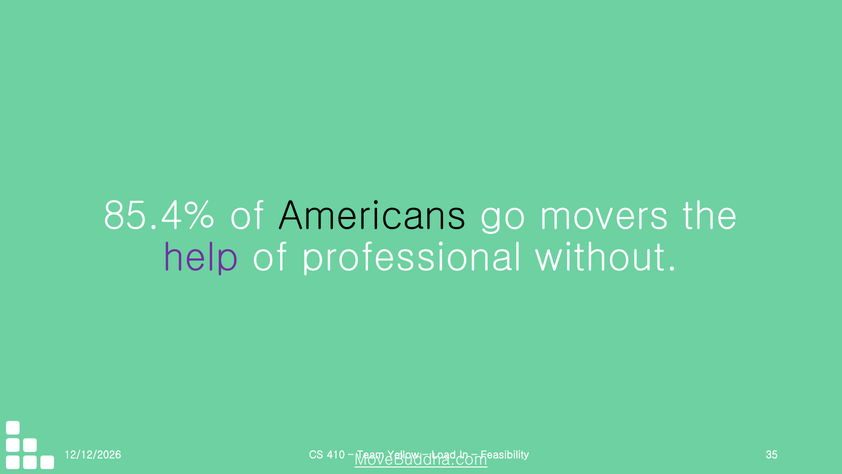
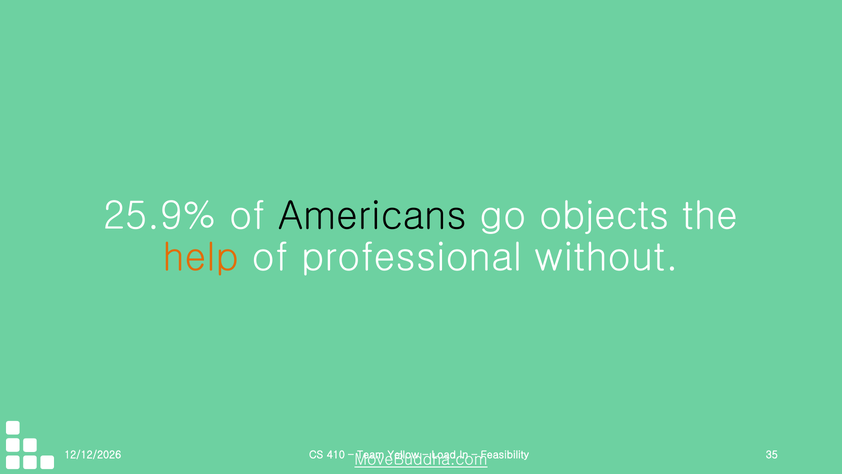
85.4%: 85.4% -> 25.9% (160, 216)
movers: movers -> objects (604, 216)
help colour: purple -> orange (201, 257)
